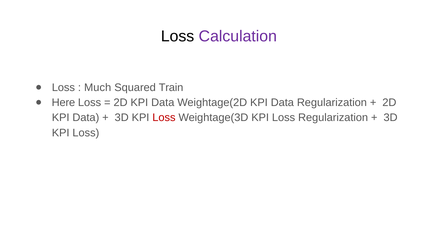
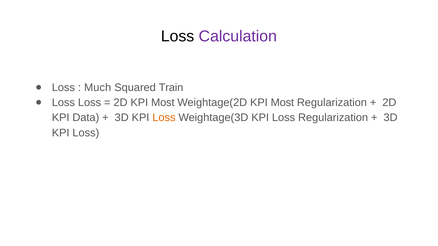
Here: Here -> Loss (63, 103)
Data: Data -> Most (163, 103)
Weightage(2D KPI Data: Data -> Most (282, 103)
Loss colour: red -> orange (164, 118)
